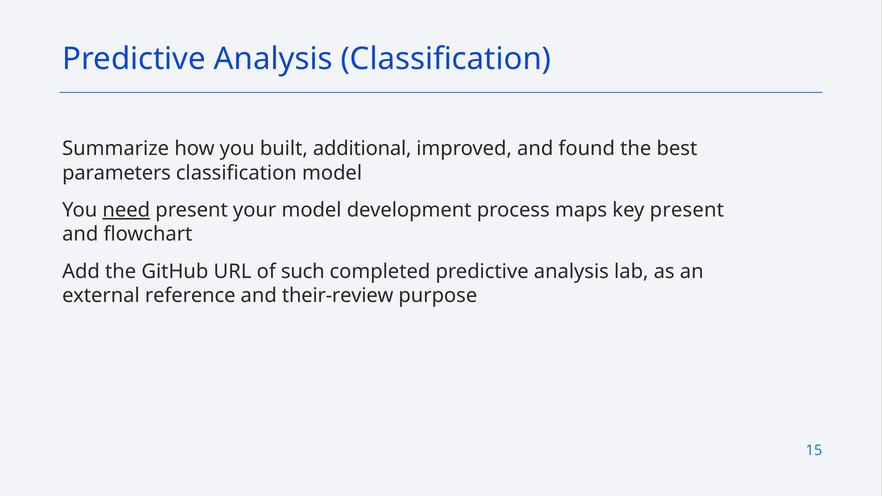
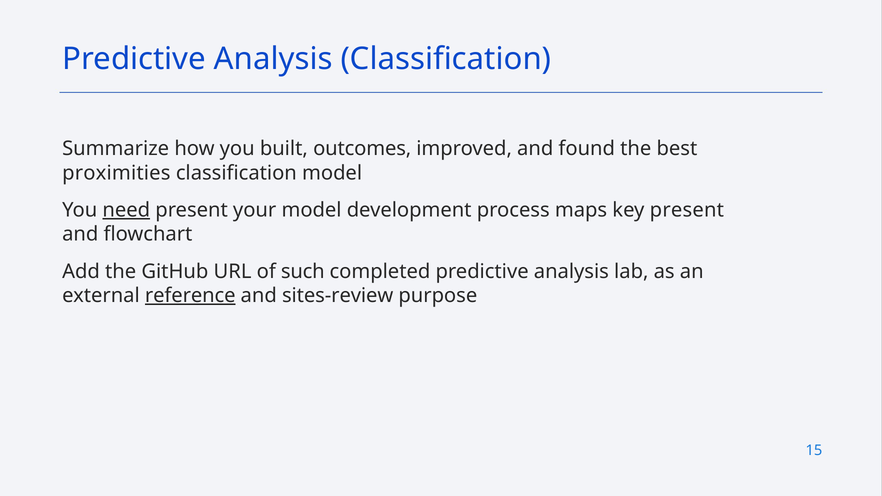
additional: additional -> outcomes (362, 149)
parameters: parameters -> proximities (116, 173)
reference underline: none -> present (190, 296)
their-review: their-review -> sites-review (338, 296)
